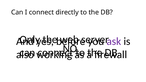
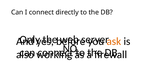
ask colour: purple -> orange (114, 41)
